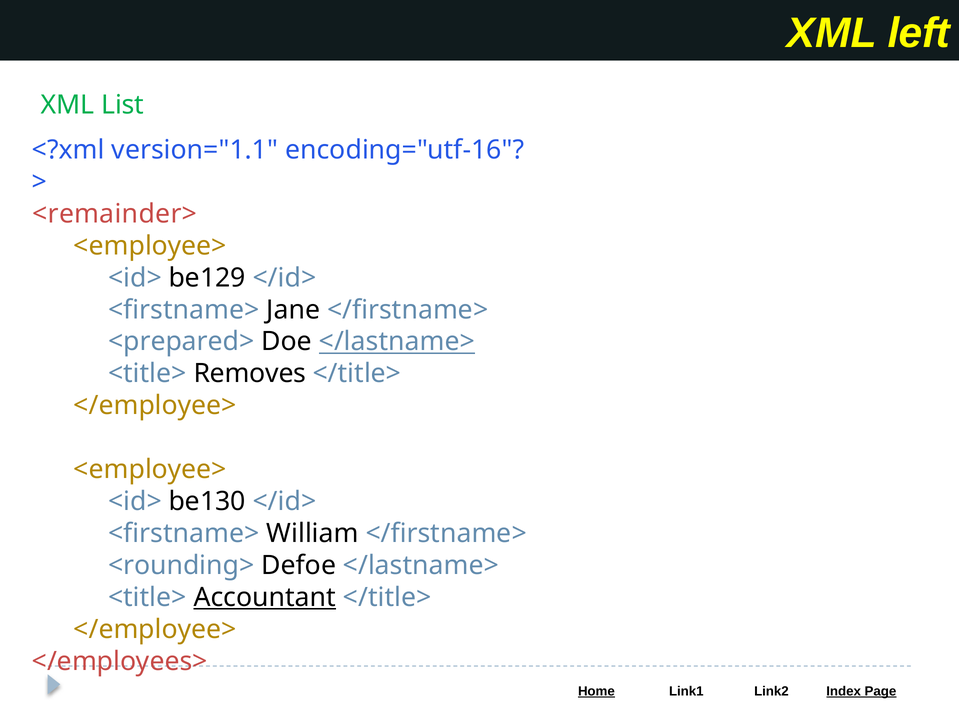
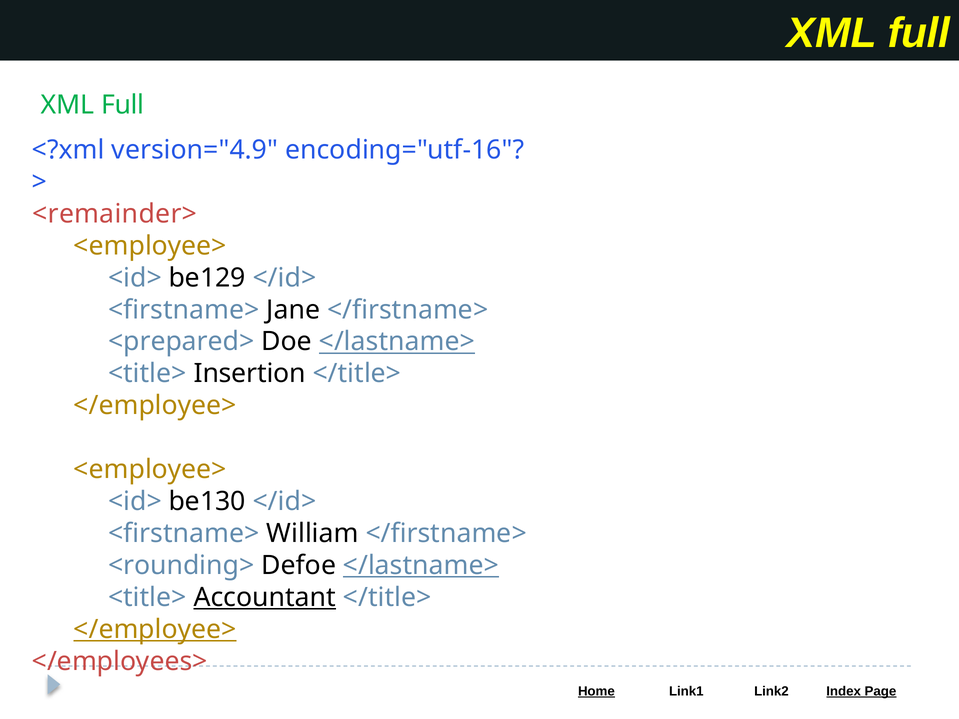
left: left -> full (919, 33)
List: List -> Full (123, 105)
version="1.1: version="1.1 -> version="4.9 (195, 150)
Removes: Removes -> Insertion (250, 374)
</lastname> underline: none -> present (421, 566)
</employee> underline: none -> present (155, 630)
